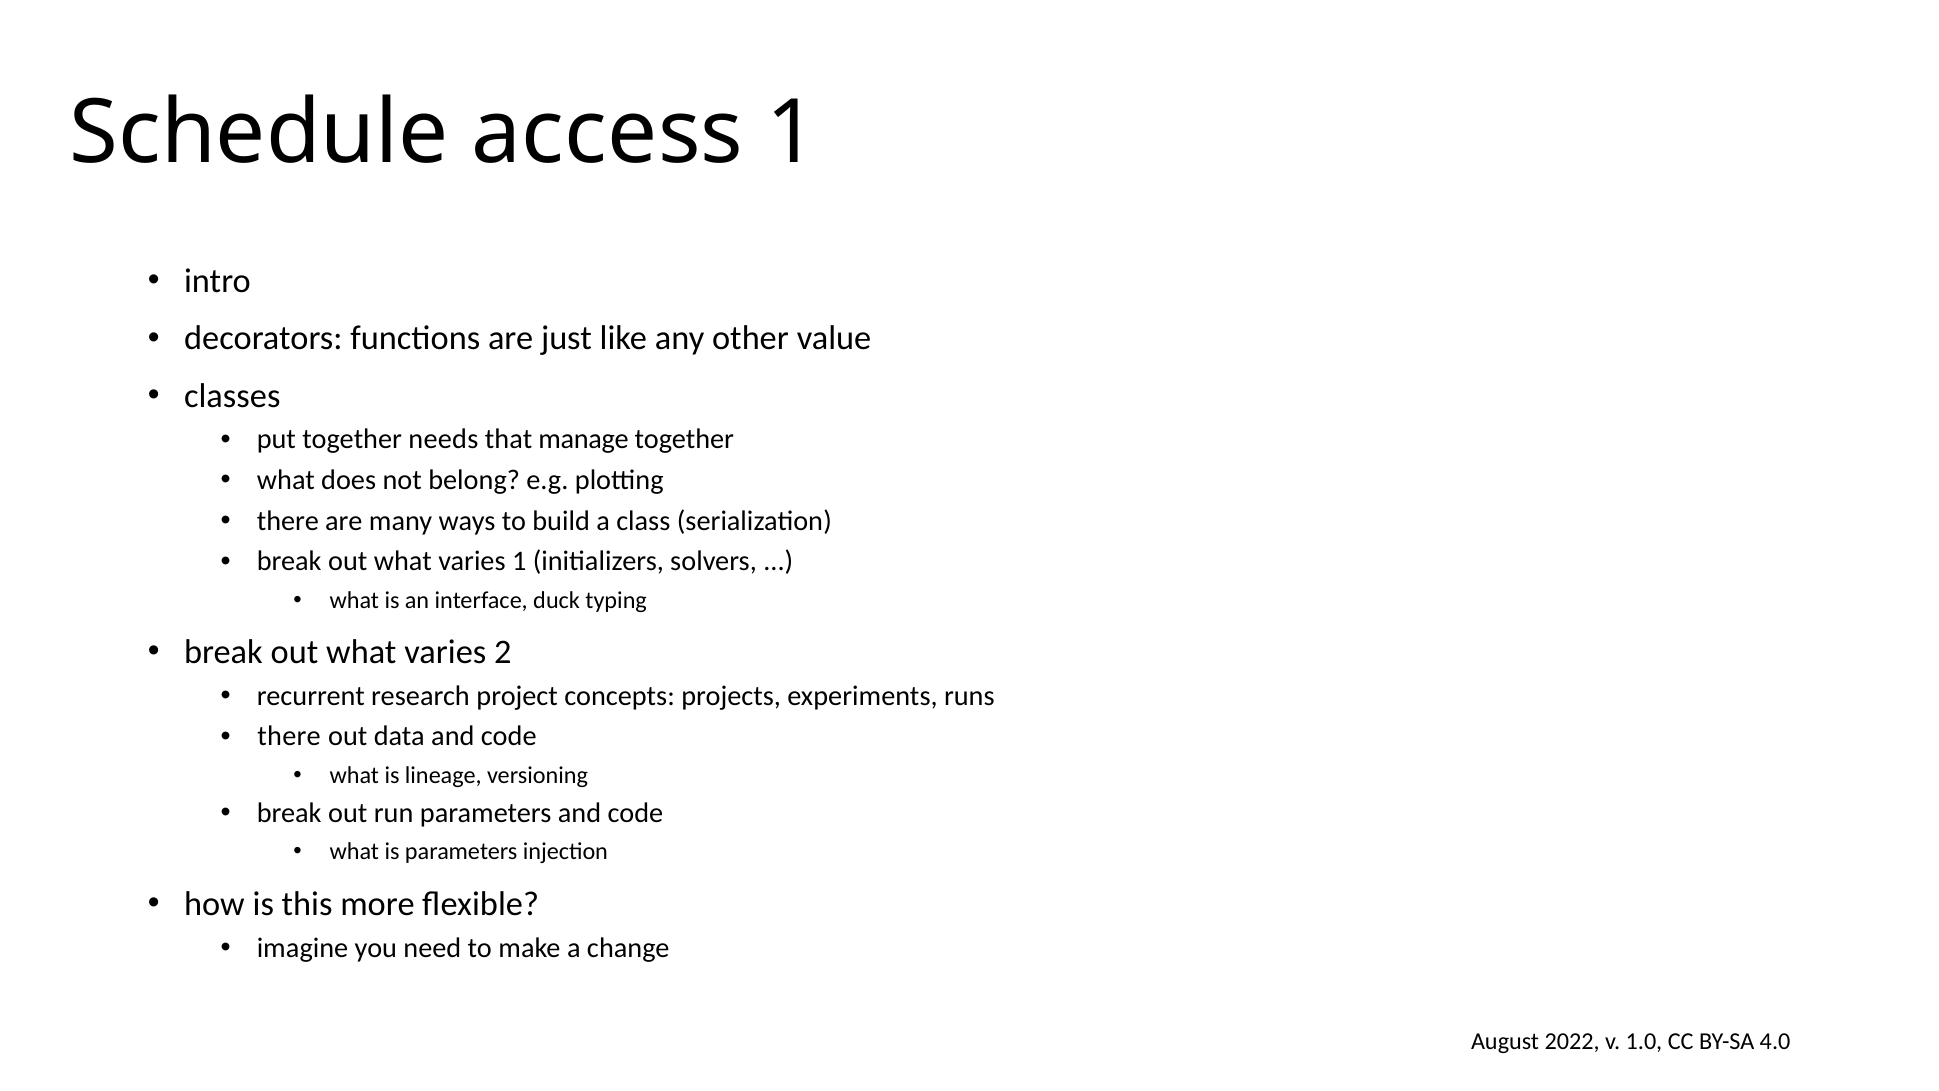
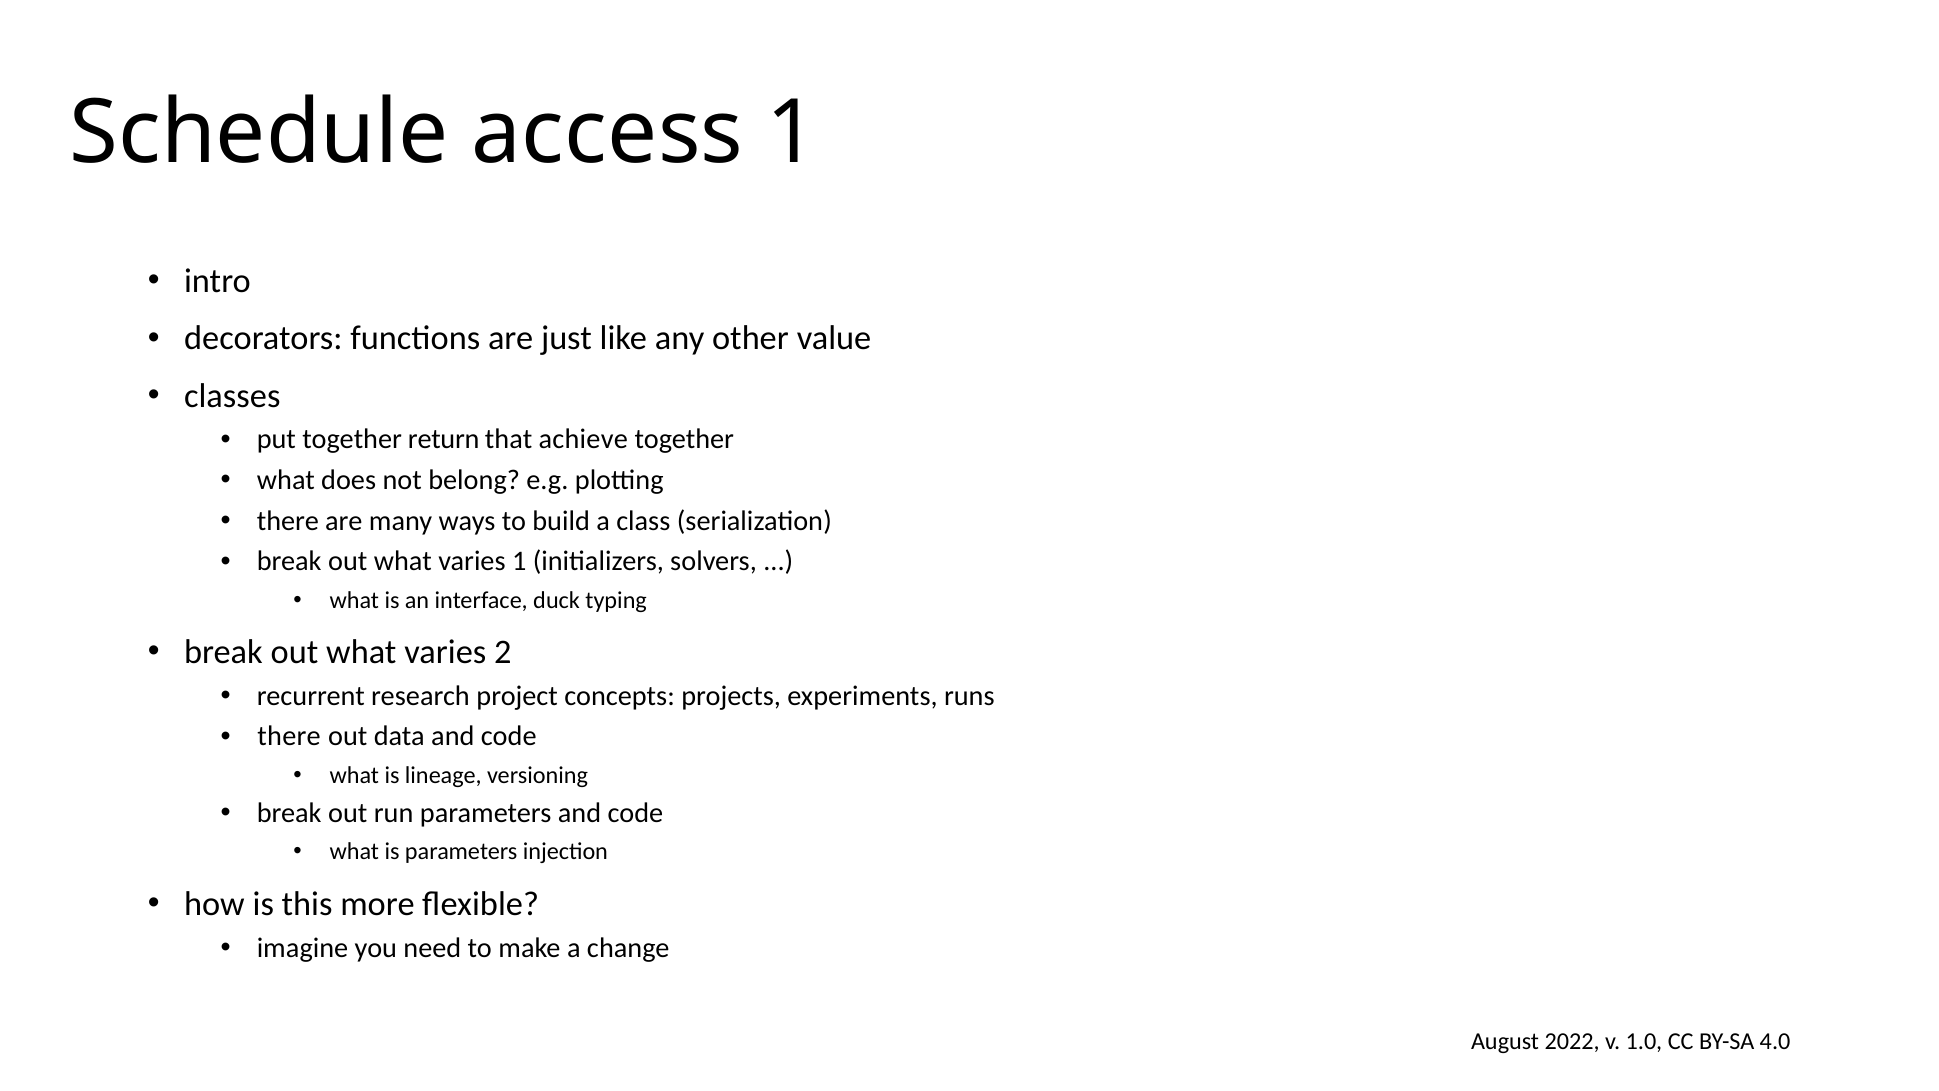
needs: needs -> return (444, 440)
manage: manage -> achieve (583, 440)
